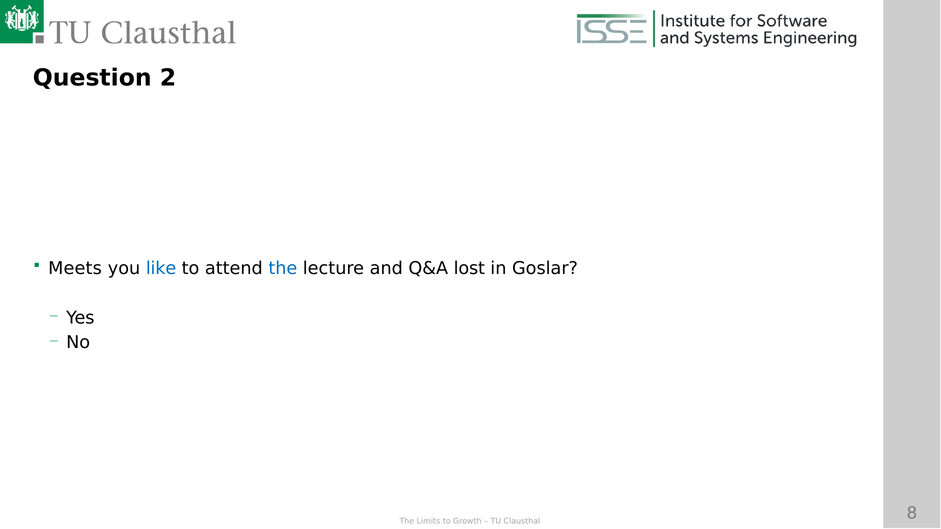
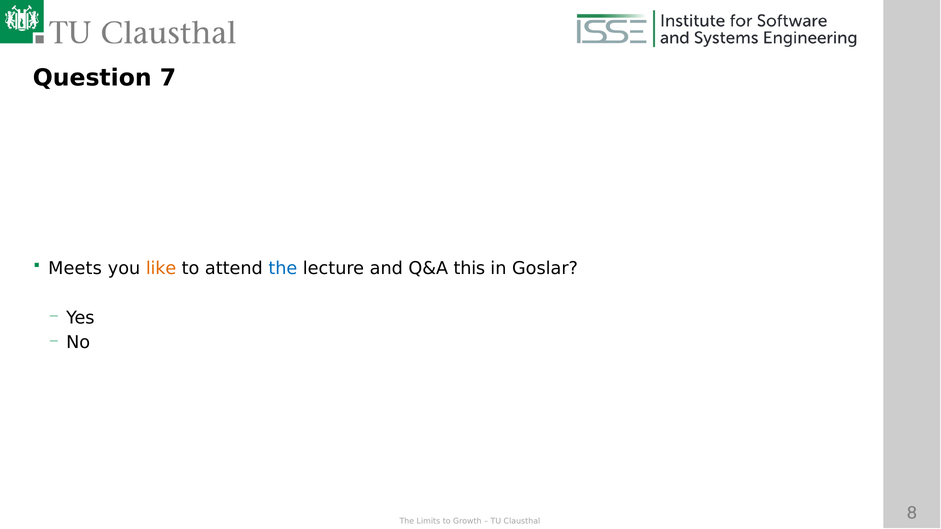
2: 2 -> 7 (168, 78)
like colour: blue -> orange (161, 268)
lost: lost -> this (469, 268)
